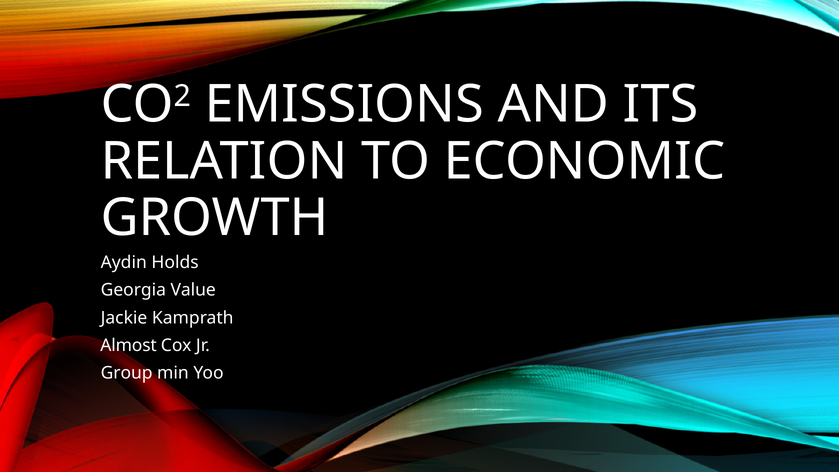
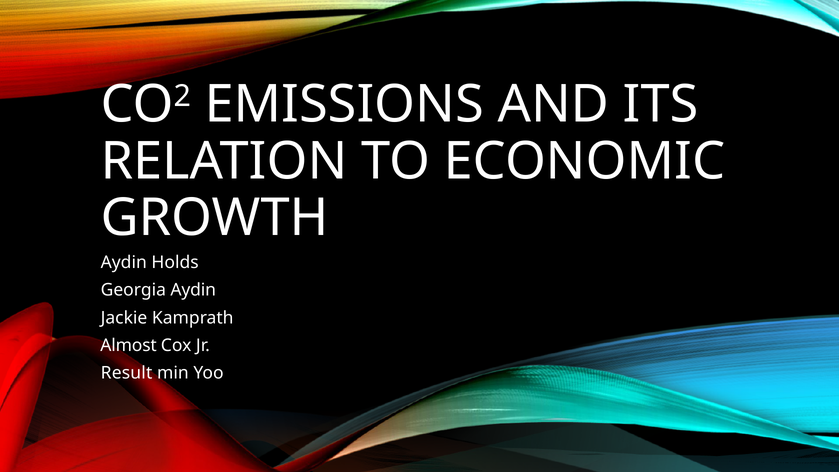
Georgia Value: Value -> Aydin (193, 290)
Group: Group -> Result (127, 373)
